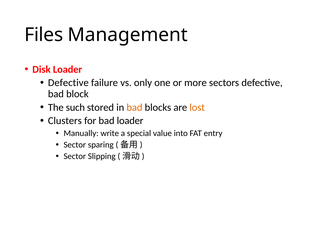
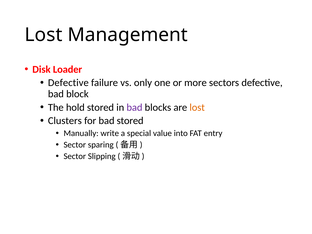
Files: Files -> Lost (44, 35)
such: such -> hold (75, 107)
bad colour: orange -> purple (134, 107)
bad loader: loader -> stored (130, 121)
